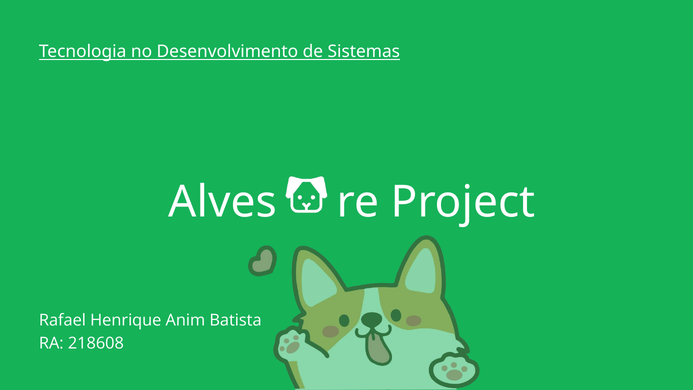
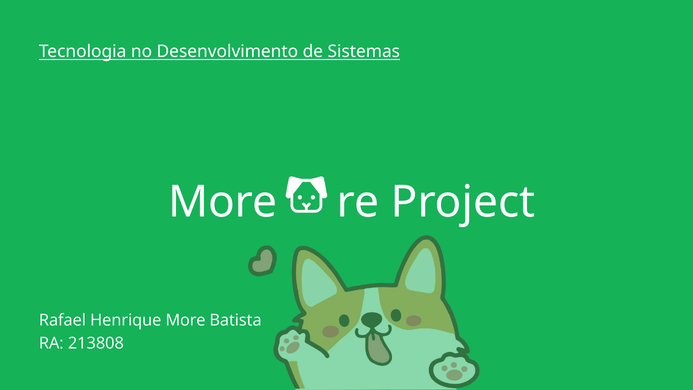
Alves: Alves -> More (223, 202)
Henrique Anim: Anim -> More (185, 320)
218608: 218608 -> 213808 (96, 343)
